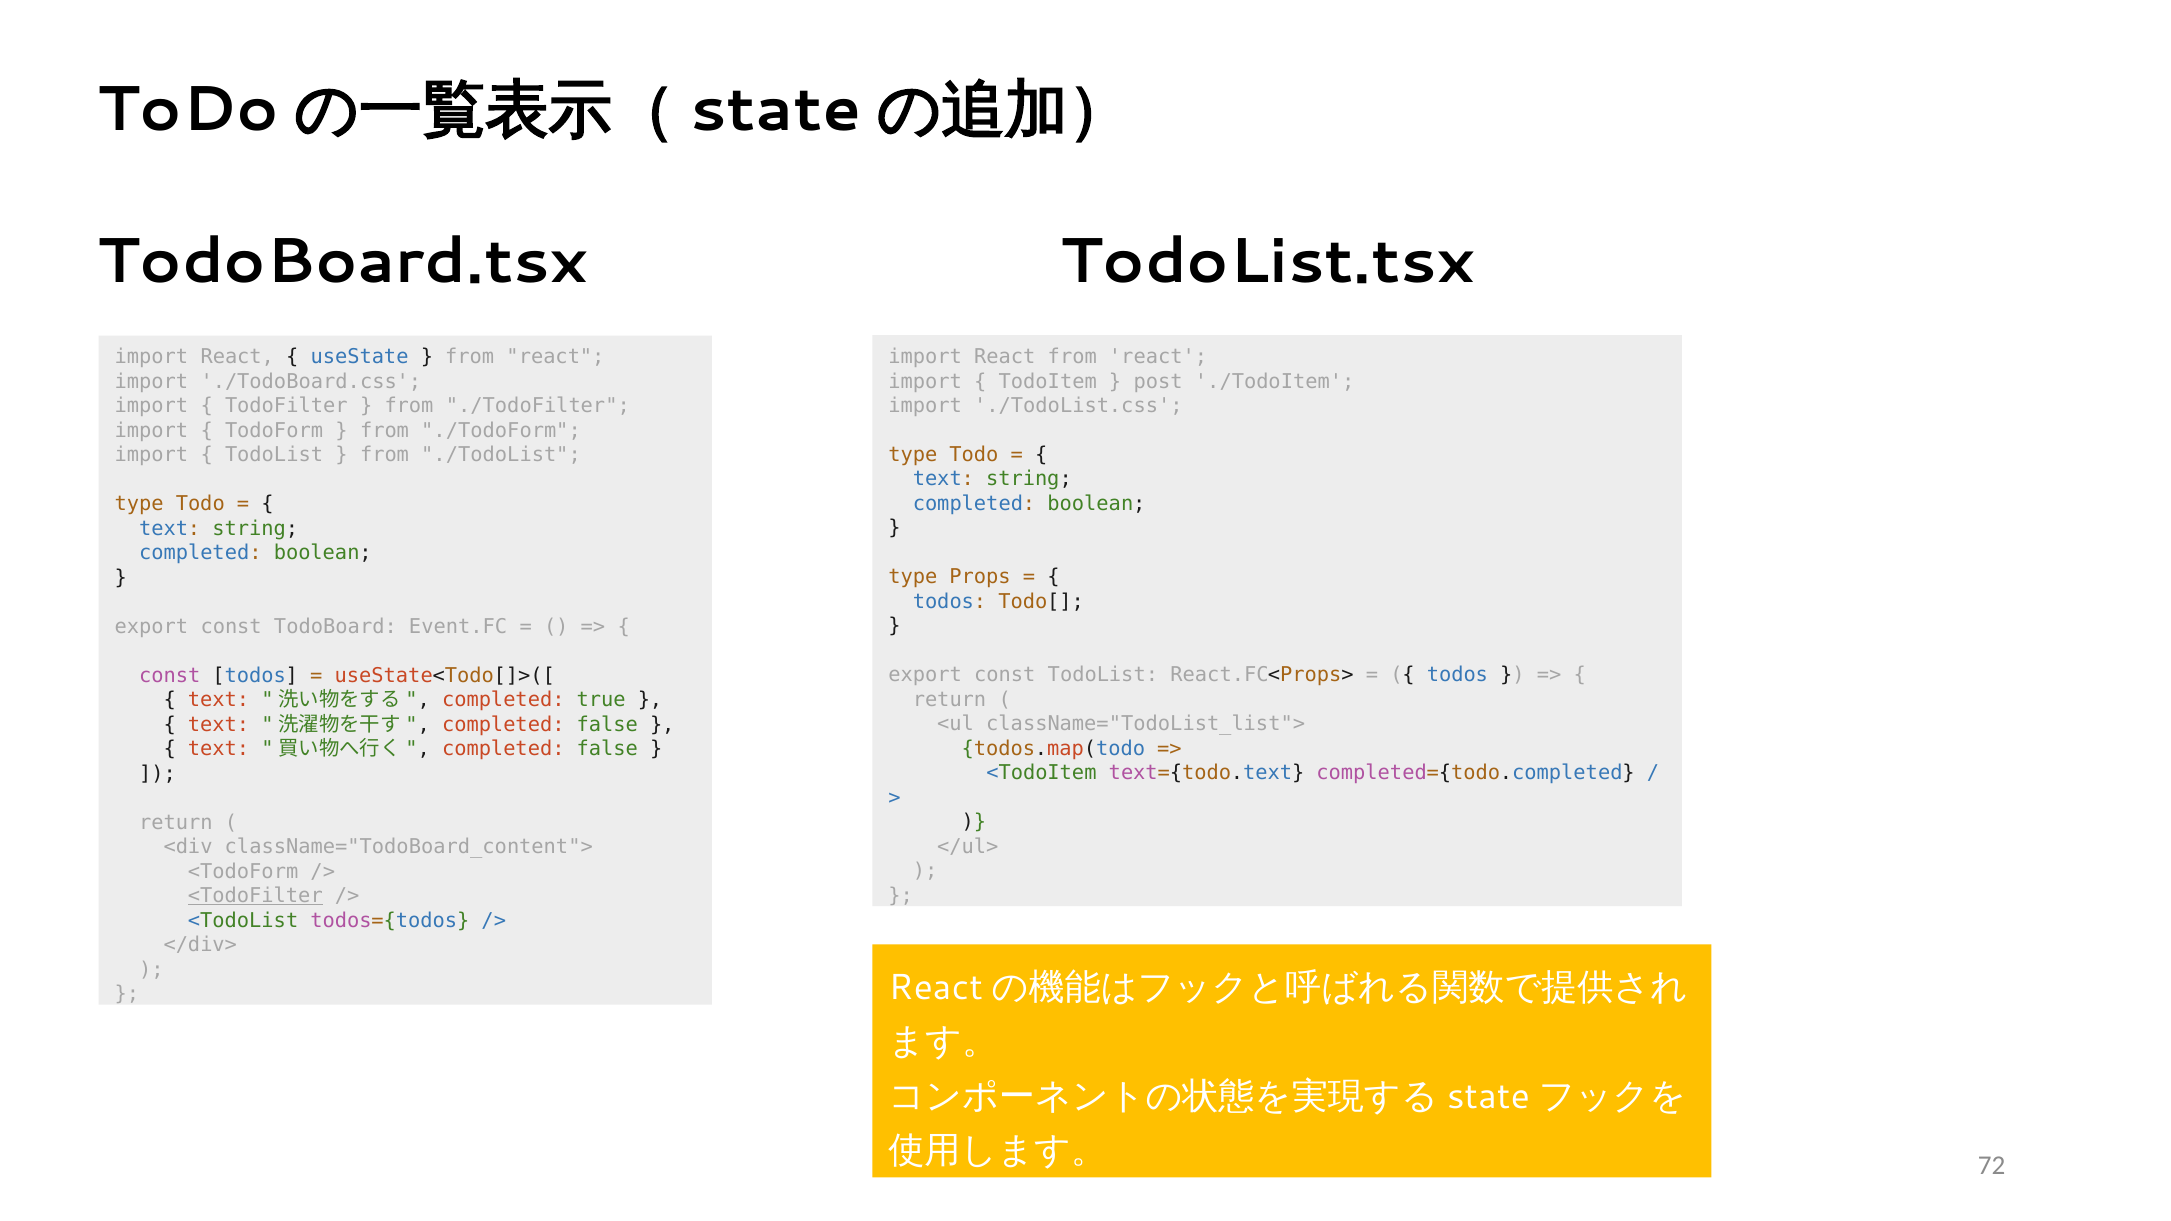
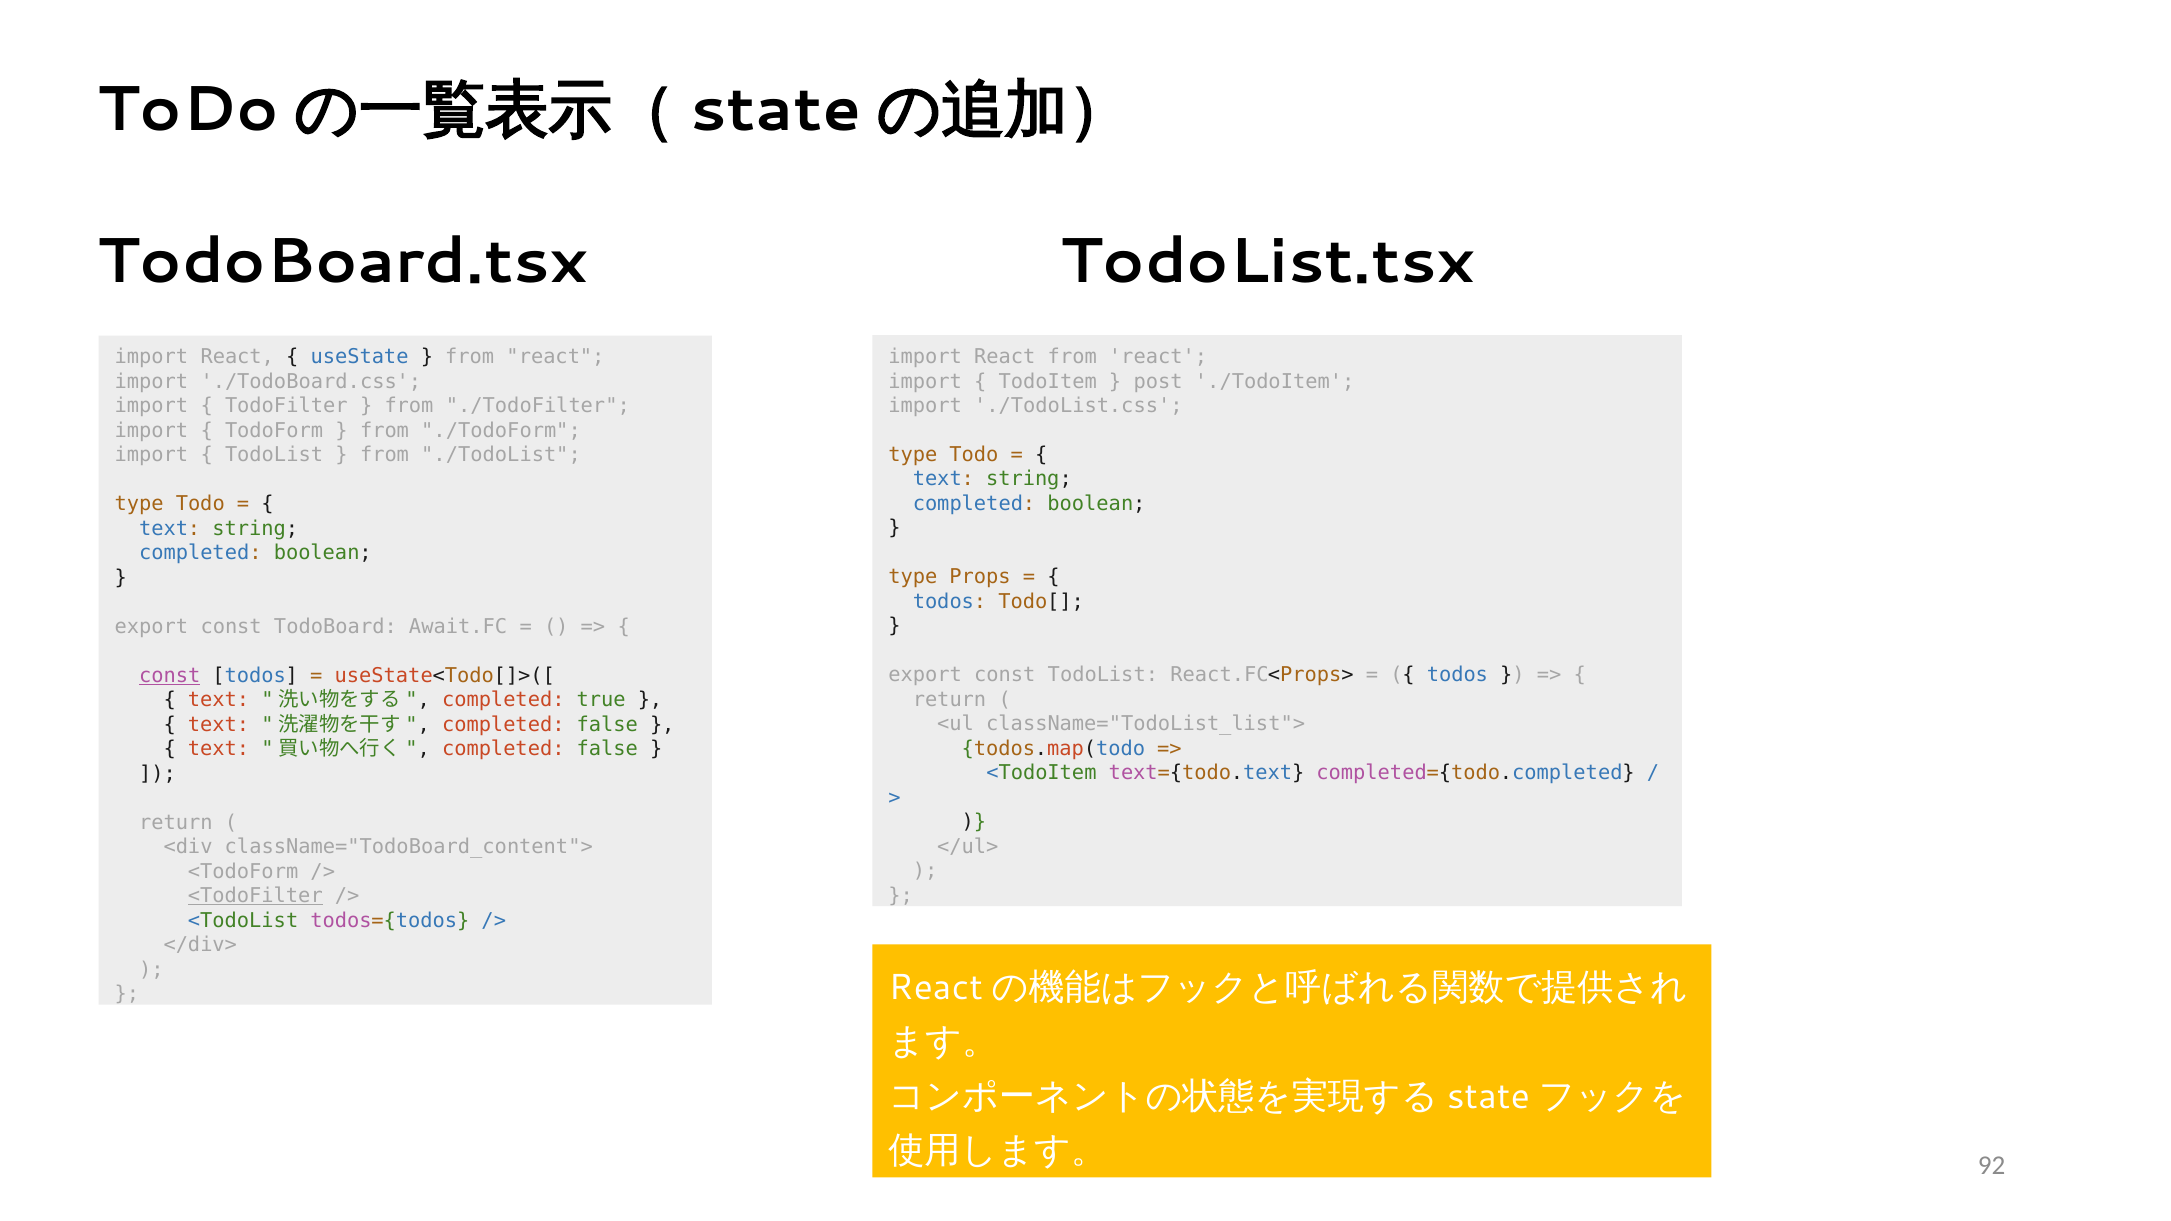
Event.FC: Event.FC -> Await.FC (458, 627)
const underline: none -> present (170, 676)
72: 72 -> 92 (1992, 1166)
